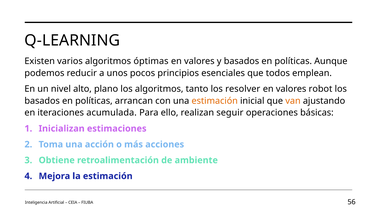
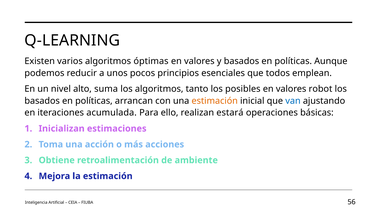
plano: plano -> suma (106, 89)
resolver: resolver -> posibles (243, 89)
van colour: orange -> blue (293, 101)
seguir: seguir -> estará (230, 113)
